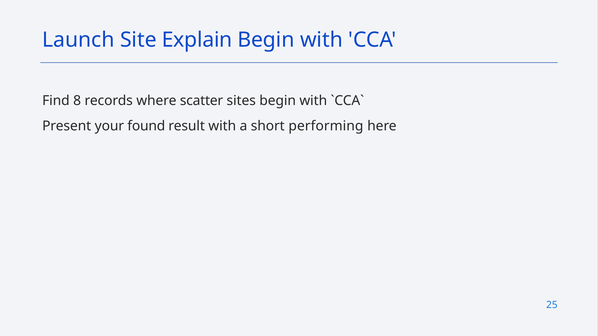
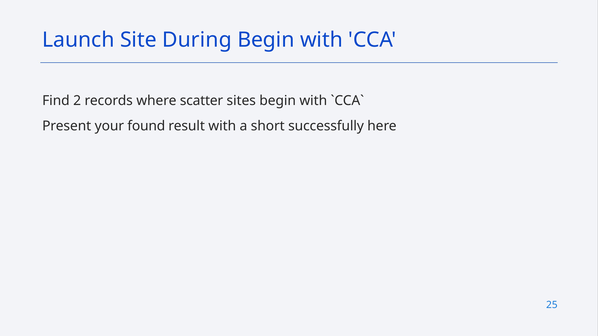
Explain: Explain -> During (197, 40)
8: 8 -> 2 (77, 101)
performing: performing -> successfully (326, 126)
